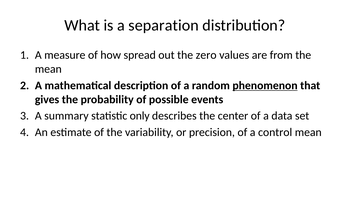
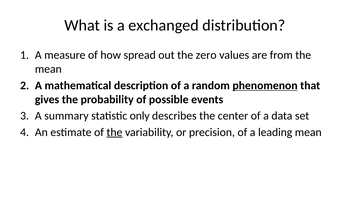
separation: separation -> exchanged (164, 25)
the underline: none -> present (114, 132)
control: control -> leading (275, 132)
